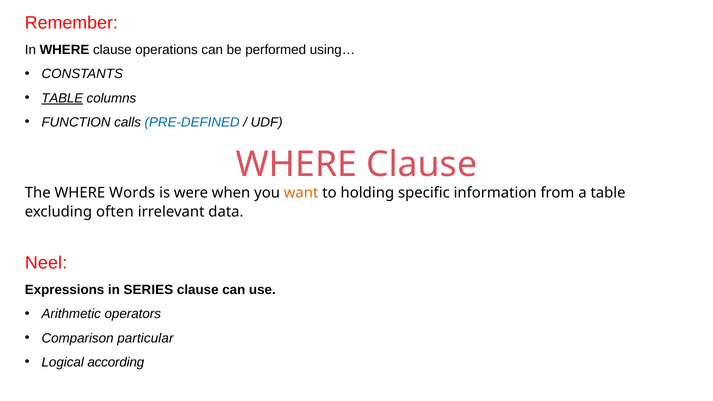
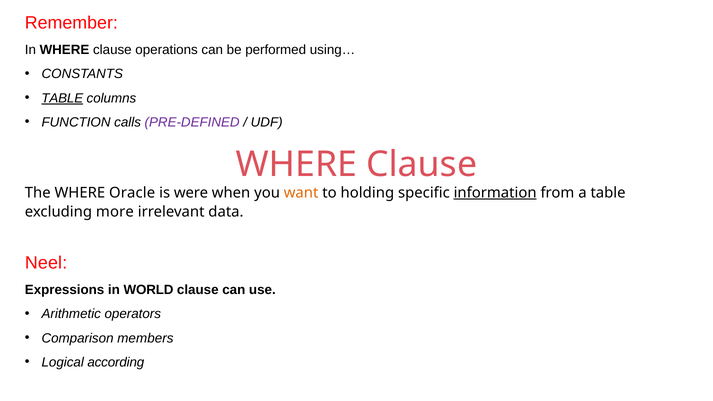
PRE-DEFINED colour: blue -> purple (192, 122)
Words: Words -> Oracle (132, 193)
information underline: none -> present (495, 193)
often: often -> more (115, 212)
SERIES: SERIES -> WORLD (148, 290)
particular: particular -> members (145, 338)
